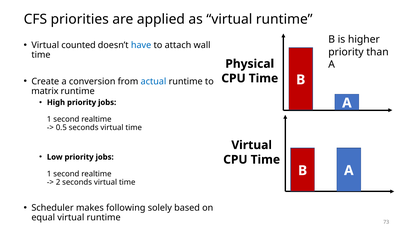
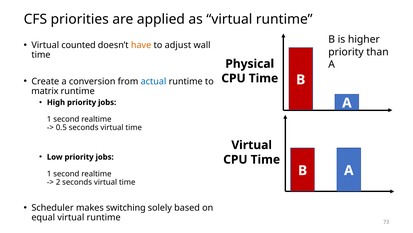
have colour: blue -> orange (141, 45)
attach: attach -> adjust (178, 45)
following: following -> switching (126, 207)
